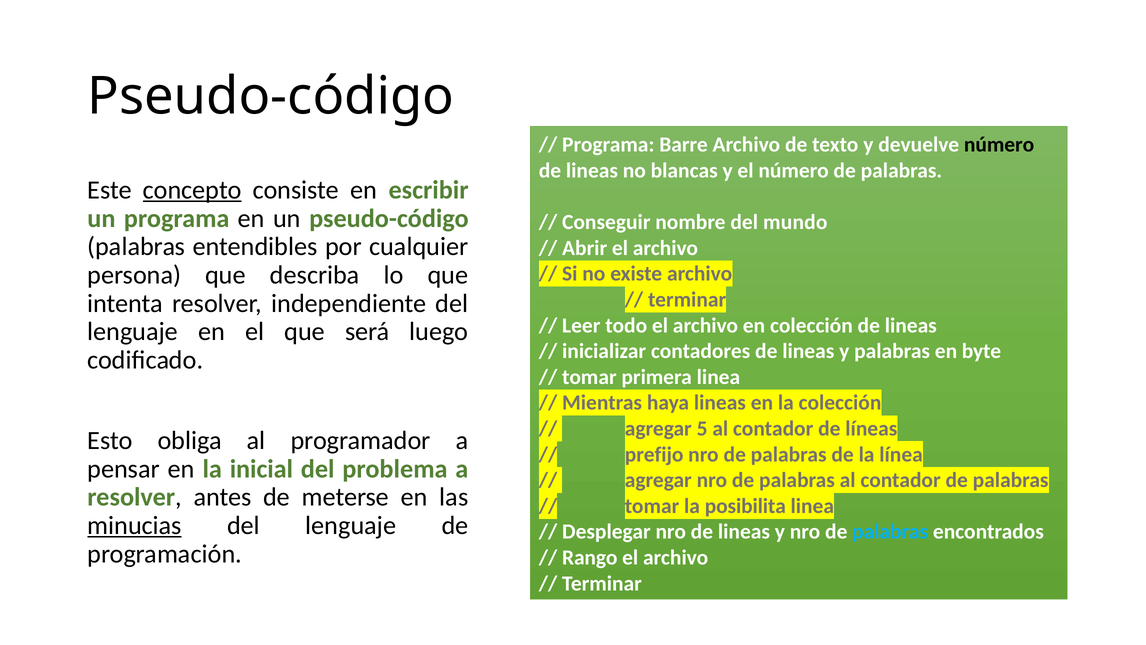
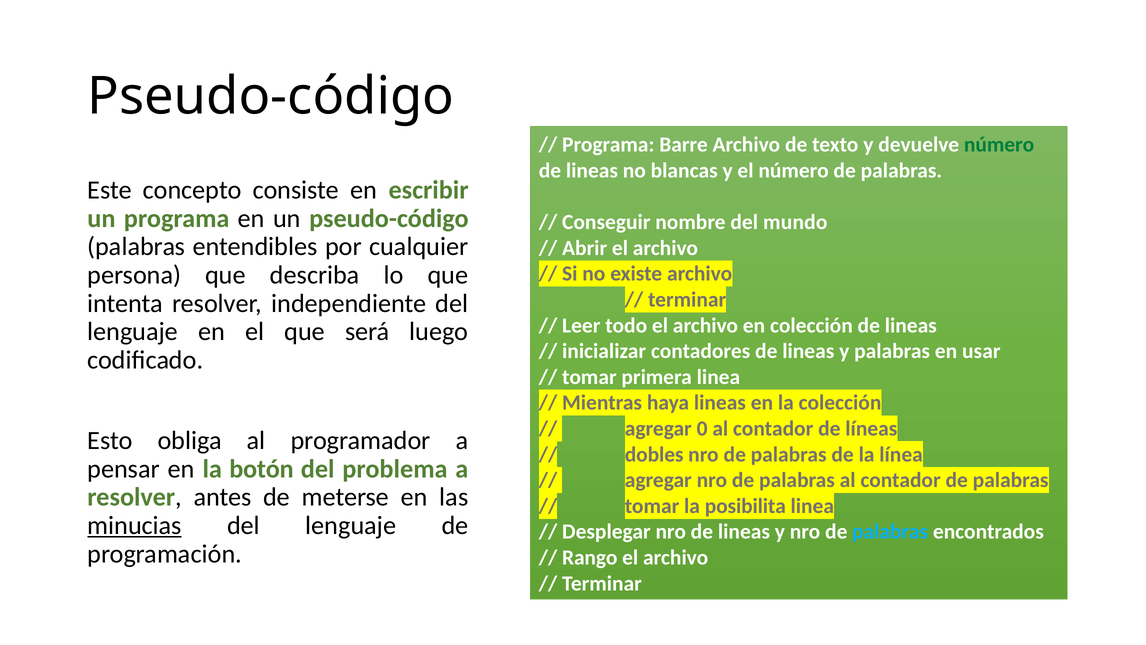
número colour: black -> green (999, 145)
concepto underline: present -> none (192, 190)
byte: byte -> usar (981, 351)
5: 5 -> 0 (702, 428)
prefijo: prefijo -> dobles (654, 454)
inicial: inicial -> botón (261, 469)
